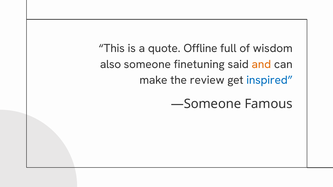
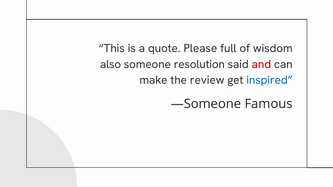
Offline: Offline -> Please (200, 48)
finetuning: finetuning -> resolution (199, 64)
and colour: orange -> red (261, 64)
